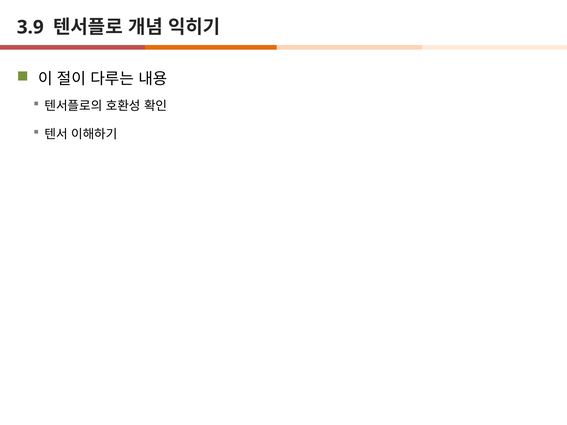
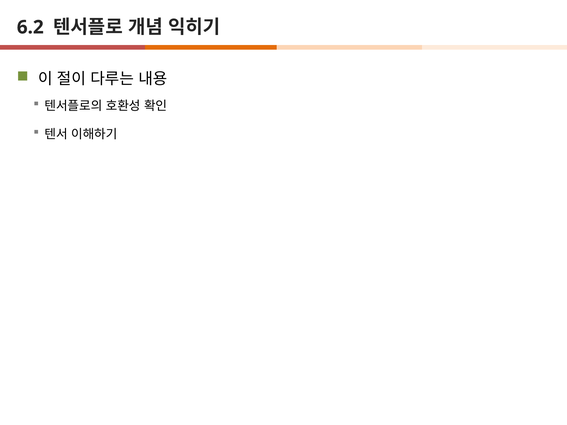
3.9: 3.9 -> 6.2 (30, 27)
